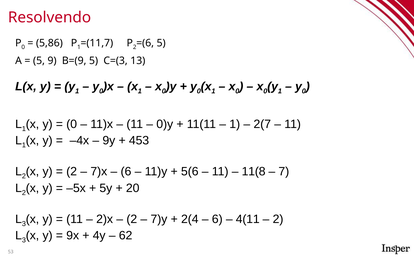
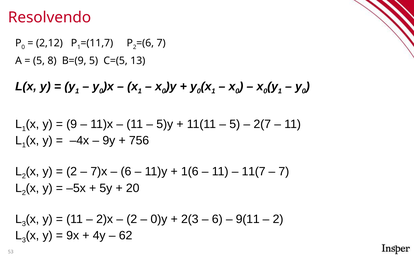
5,86: 5,86 -> 2,12 (49, 43)
5: 5 -> 7 (161, 43)
9: 9 -> 8 (52, 61)
C=(3: C=(3 -> C=(5 (116, 61)
0: 0 -> 9 (72, 124)
0)y: 0)y -> 5)y (165, 124)
1: 1 -> 5 (235, 124)
453: 453 -> 756 (139, 140)
5(6: 5(6 -> 1(6 (190, 171)
11(8: 11(8 -> 11(7 (254, 171)
7)y: 7)y -> 0)y (159, 219)
2(4: 2(4 -> 2(3 (190, 219)
4(11: 4(11 -> 9(11 (248, 219)
